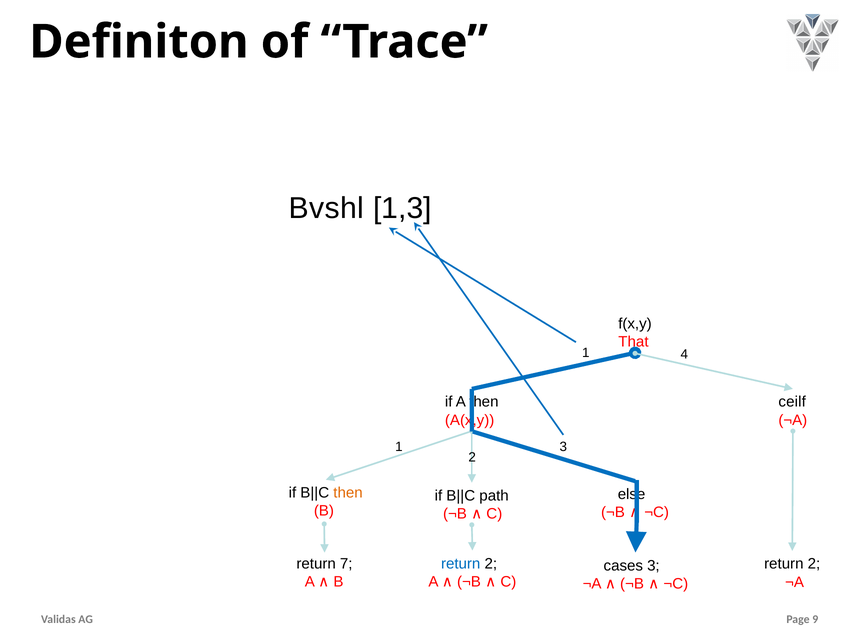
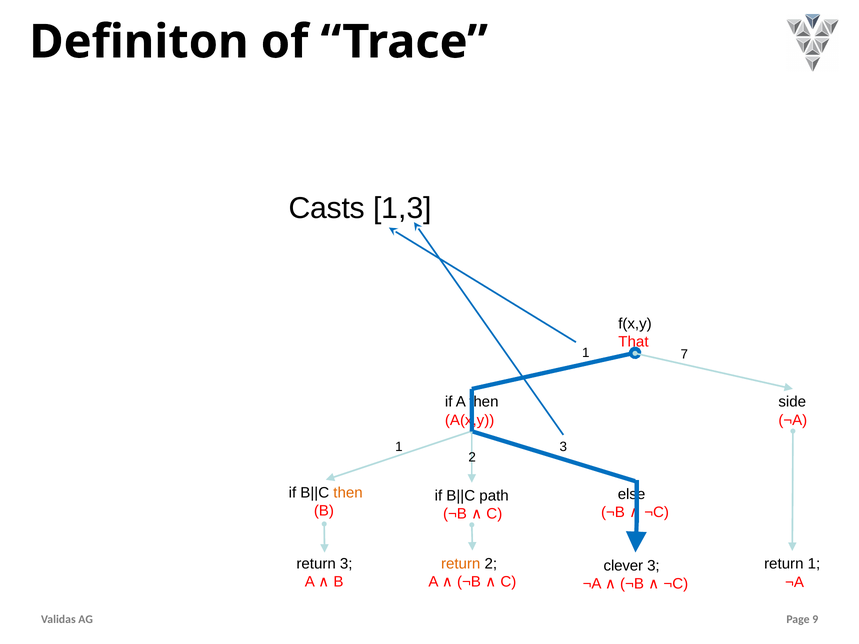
Bvshl: Bvshl -> Casts (327, 208)
4: 4 -> 7 (684, 354)
ceilf: ceilf -> side (792, 402)
return 7: 7 -> 3 (346, 564)
return colour: blue -> orange (461, 564)
2: 2 -> 1 (814, 564)
cases: cases -> clever (623, 566)
